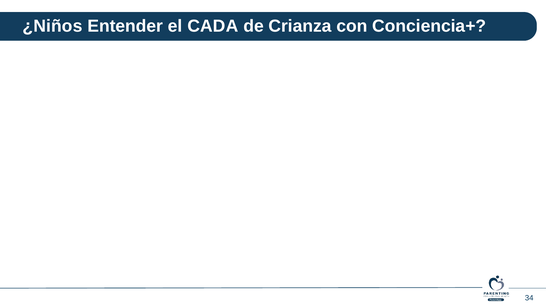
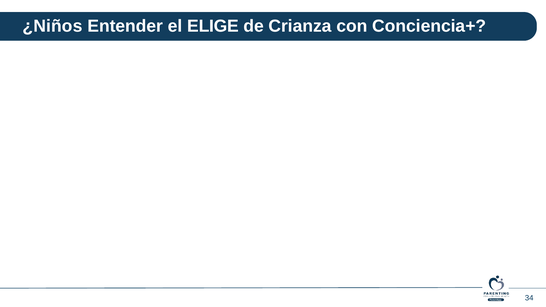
CADA: CADA -> ELIGE (213, 26)
